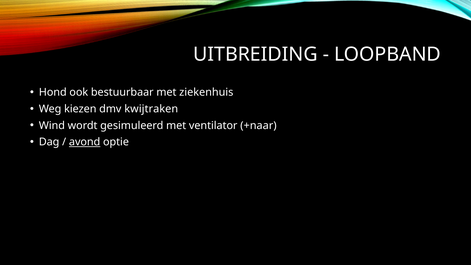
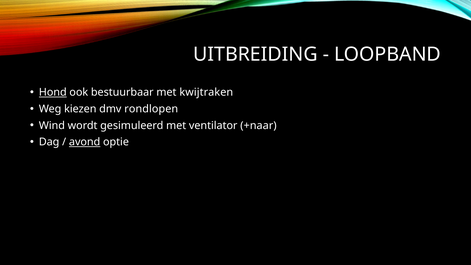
Hond underline: none -> present (53, 92)
ziekenhuis: ziekenhuis -> kwijtraken (206, 92)
kwijtraken: kwijtraken -> rondlopen (151, 109)
